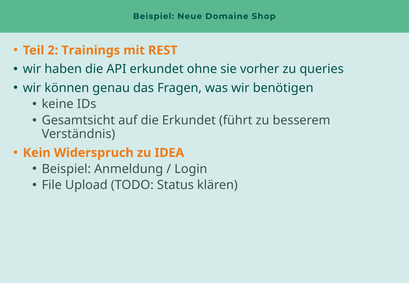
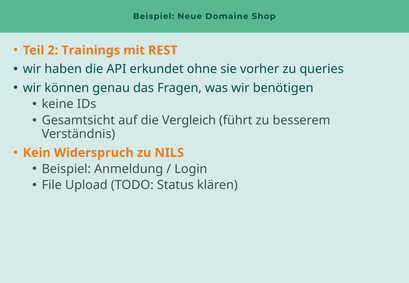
die Erkundet: Erkundet -> Vergleich (189, 120)
IDEA: IDEA -> NILS (169, 153)
